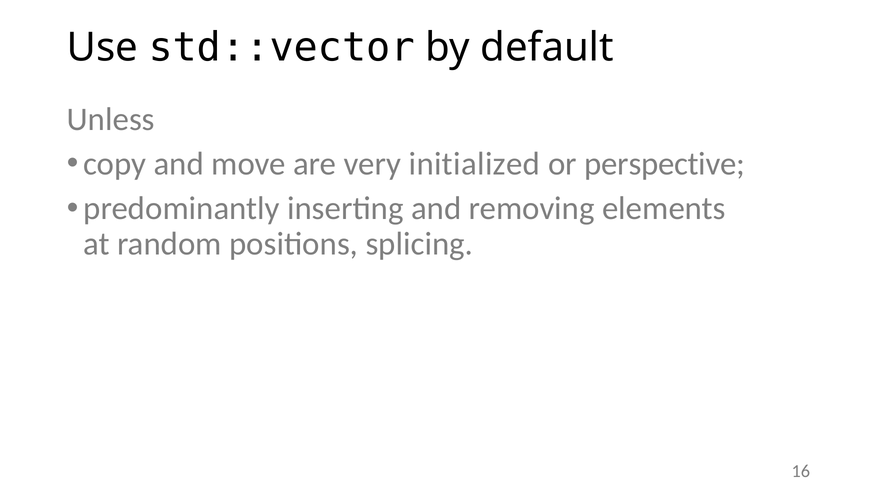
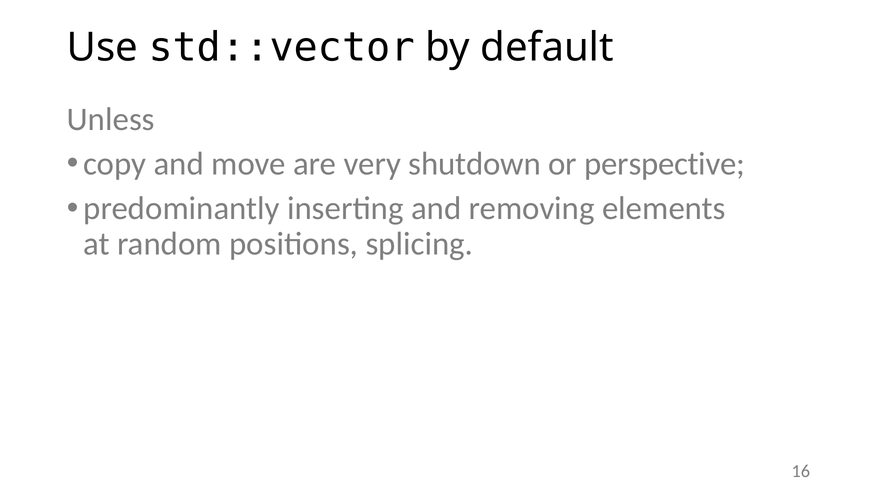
initialized: initialized -> shutdown (475, 164)
